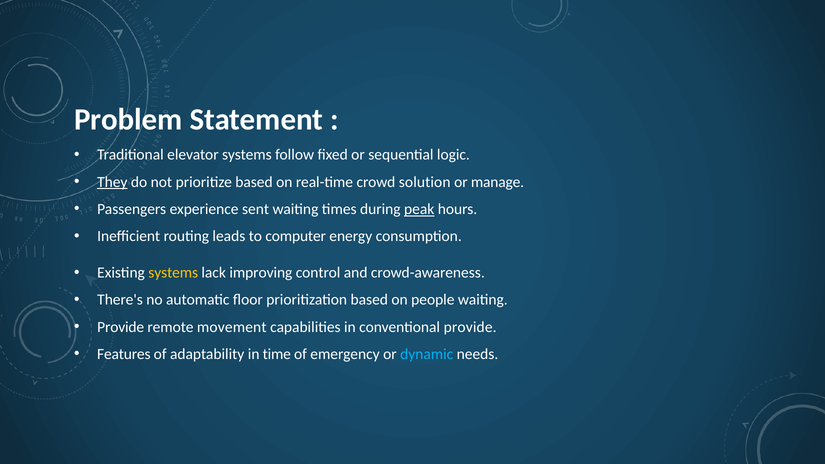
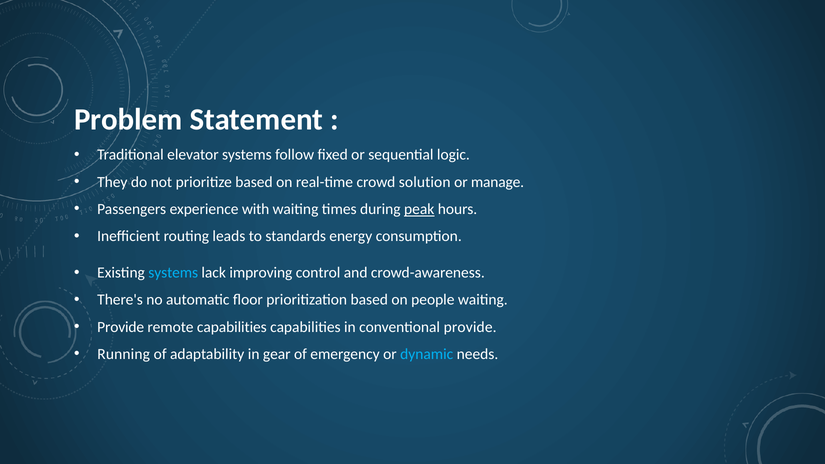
They underline: present -> none (112, 182)
sent: sent -> with (256, 209)
computer: computer -> standards (296, 236)
systems colour: yellow -> light blue (173, 273)
remote movement: movement -> capabilities (232, 327)
Features: Features -> Running (124, 354)
time: time -> gear (277, 354)
